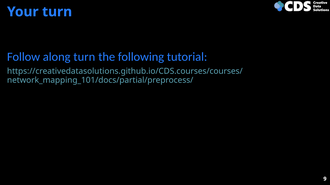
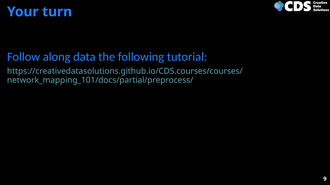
along turn: turn -> data (84, 57)
